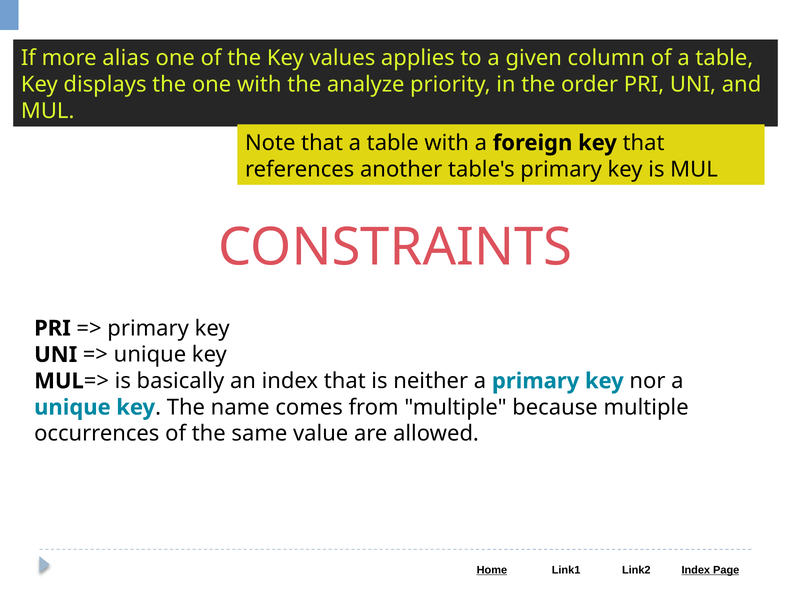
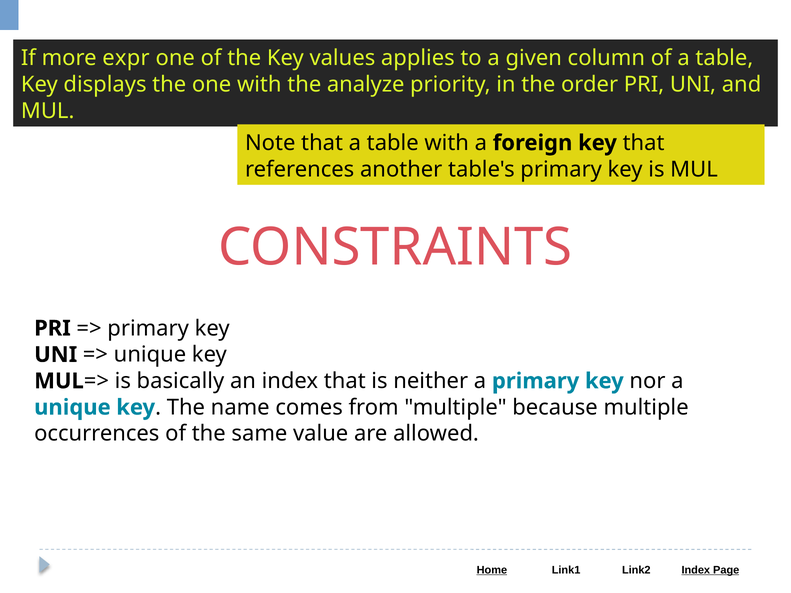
alias: alias -> expr (126, 58)
